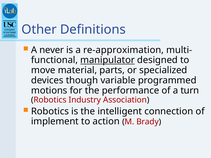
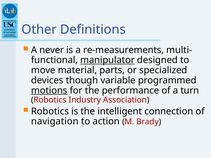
re-approximation: re-approximation -> re-measurements (124, 50)
motions underline: none -> present (49, 91)
implement: implement -> navigation (55, 122)
